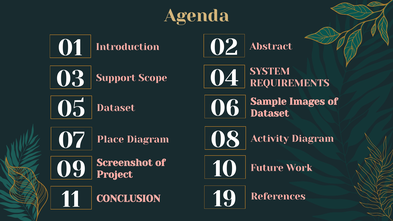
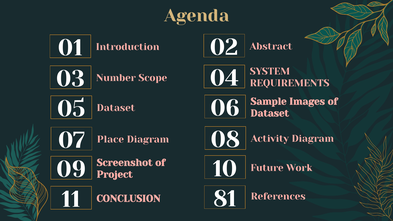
Support: Support -> Number (116, 78)
19: 19 -> 81 (225, 199)
